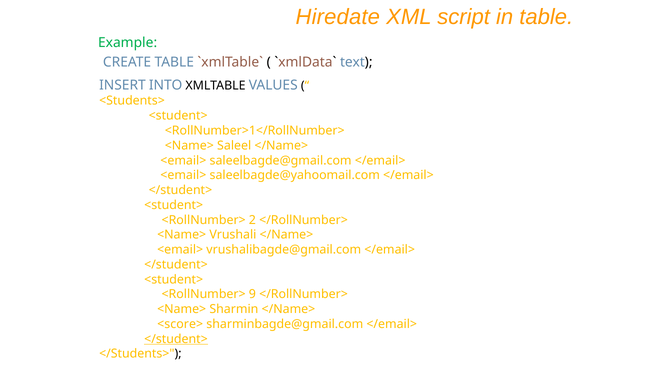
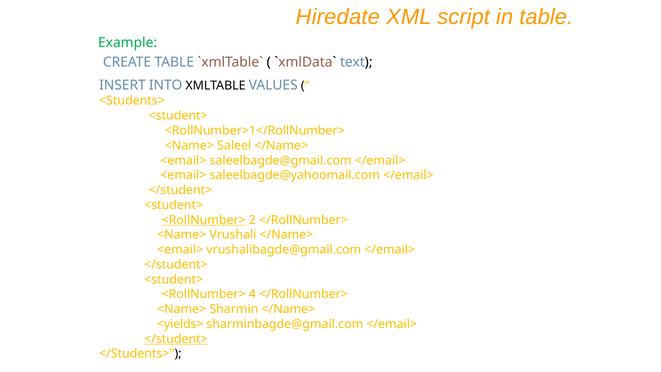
<RollNumber> underline: none -> present (204, 220)
9: 9 -> 4 (252, 294)
<score>: <score> -> <yields> (180, 324)
